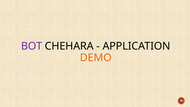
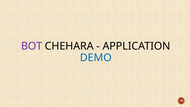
DEMO colour: orange -> blue (96, 58)
